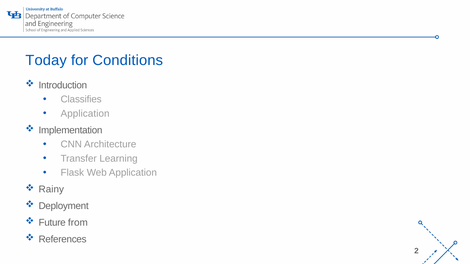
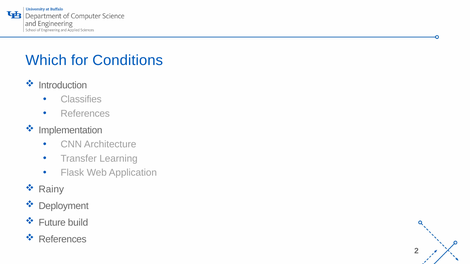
Today: Today -> Which (46, 60)
Application: Application -> References (85, 114)
from: from -> build (78, 223)
